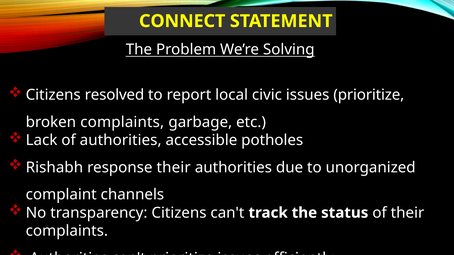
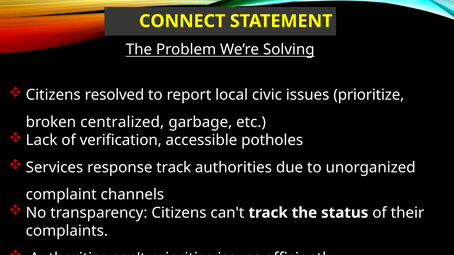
broken complaints: complaints -> centralized (122, 122)
of authorities: authorities -> verification (121, 140)
Rishabh: Rishabh -> Services (54, 168)
response their: their -> track (174, 168)
